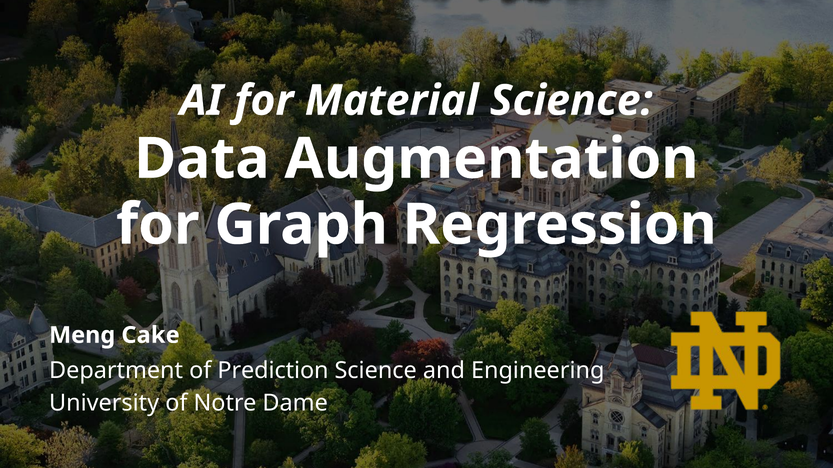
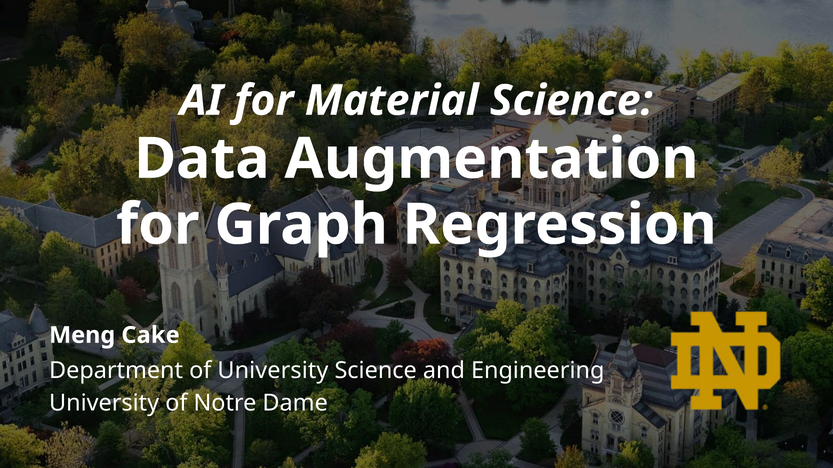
of Prediction: Prediction -> University (273, 371)
